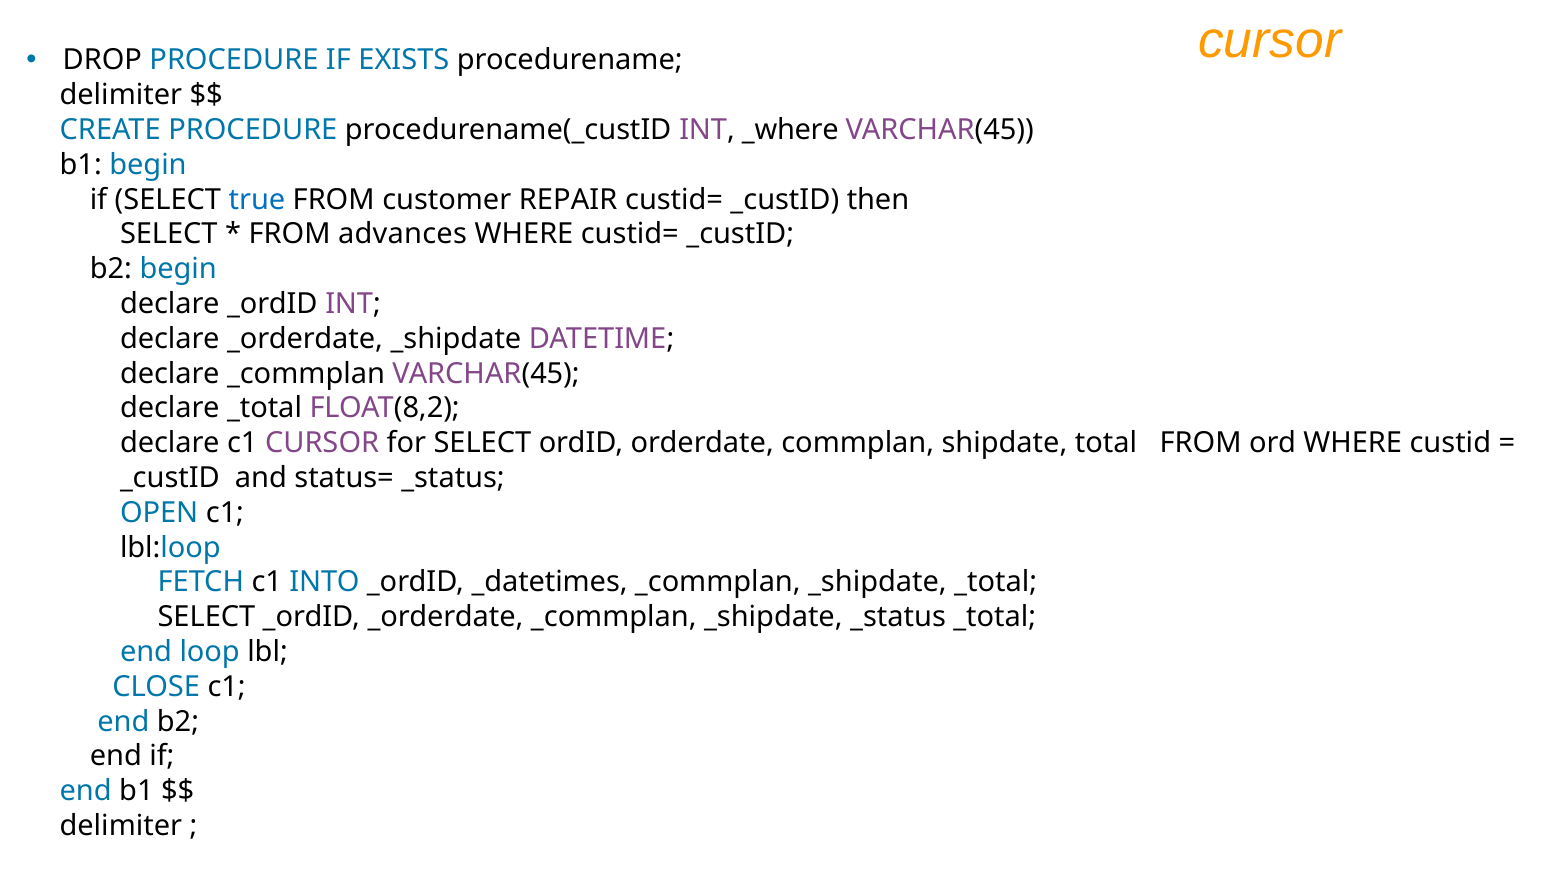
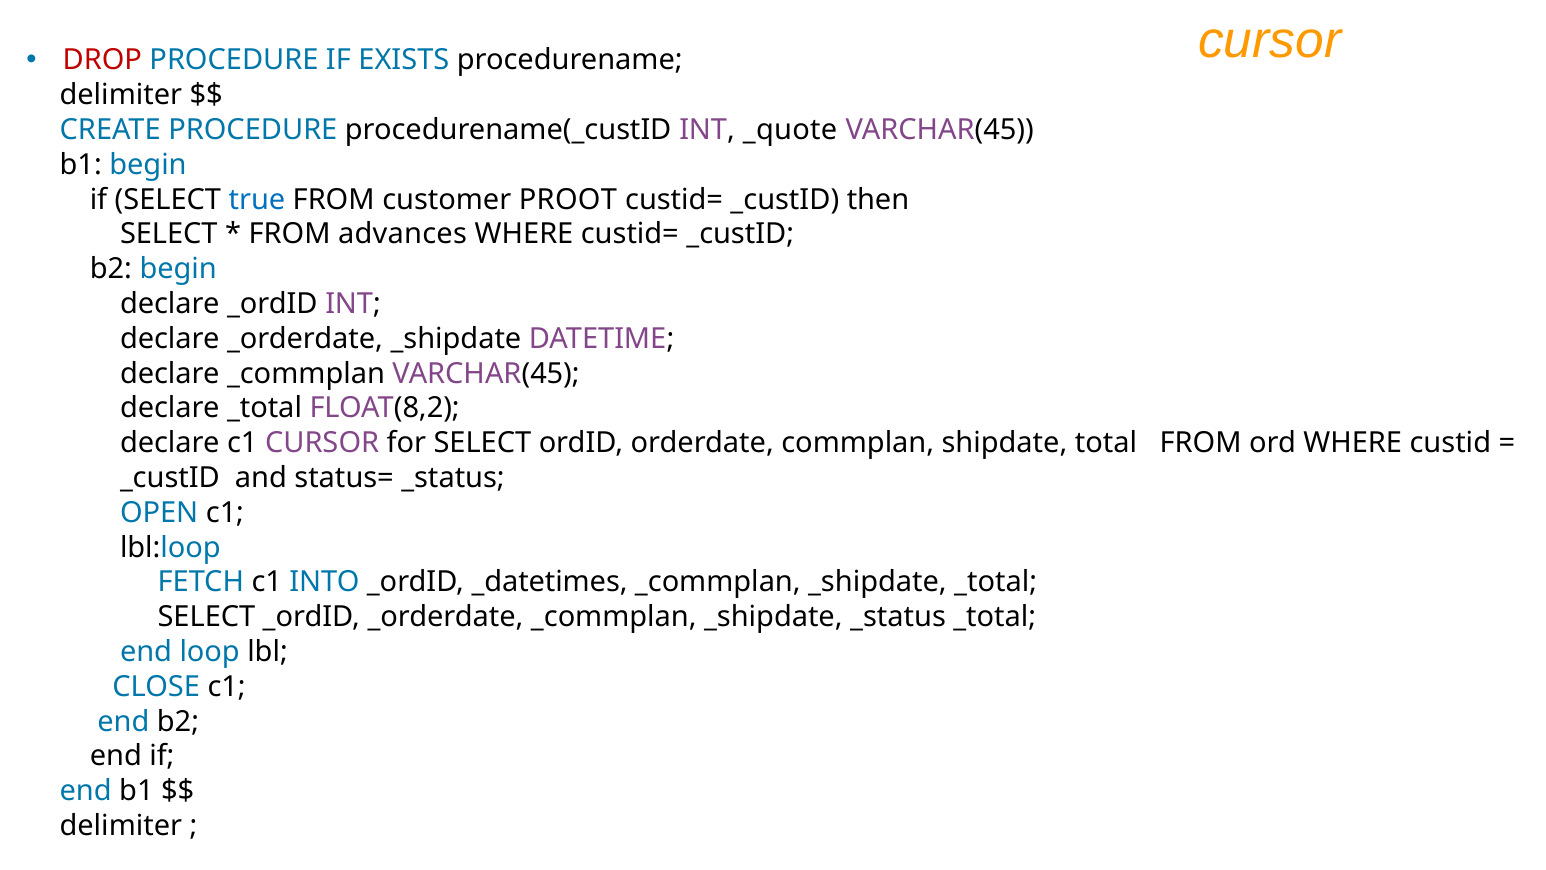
DROP colour: black -> red (102, 60)
_where: _where -> _quote (790, 130)
REPAIR: REPAIR -> PROOT (568, 199)
